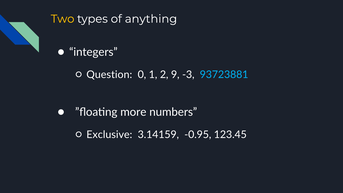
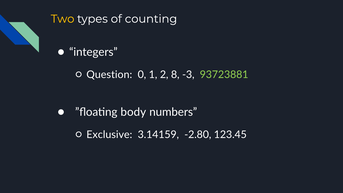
anything: anything -> counting (151, 19)
9: 9 -> 8 (175, 75)
93723881 colour: light blue -> light green (224, 75)
more: more -> body (133, 112)
-0.95: -0.95 -> -2.80 (198, 135)
